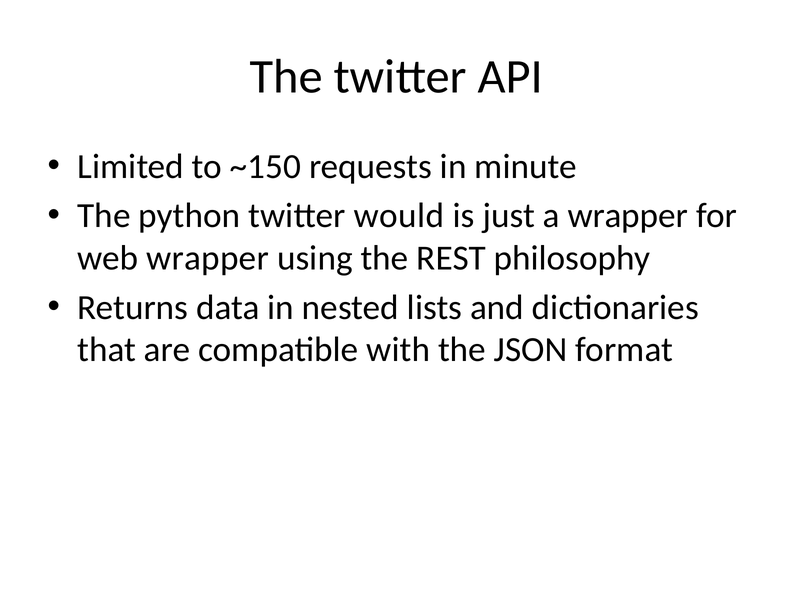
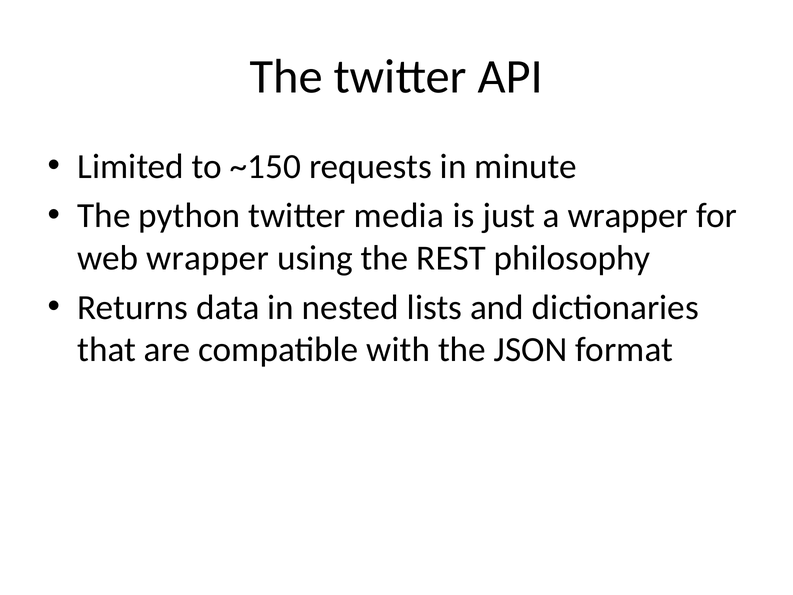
would: would -> media (399, 216)
